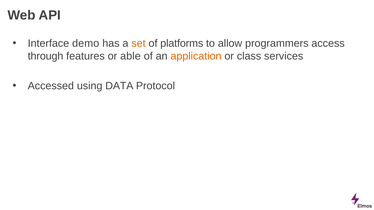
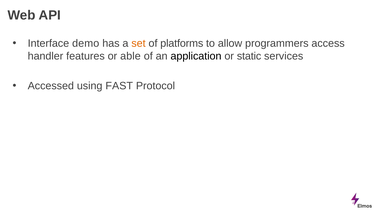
through: through -> handler (45, 56)
application colour: orange -> black (196, 56)
class: class -> static (249, 56)
DATA: DATA -> FAST (119, 86)
